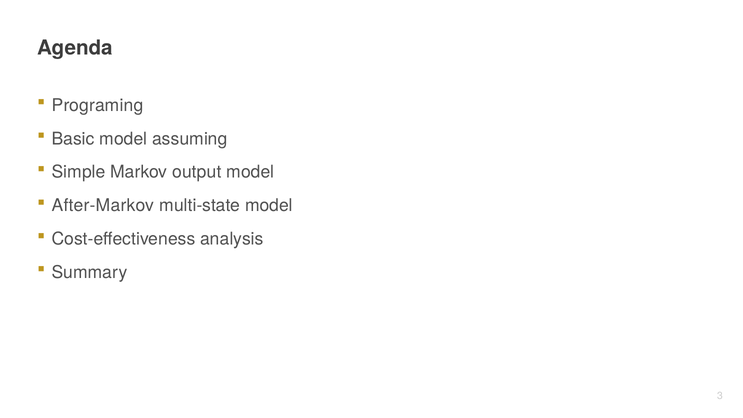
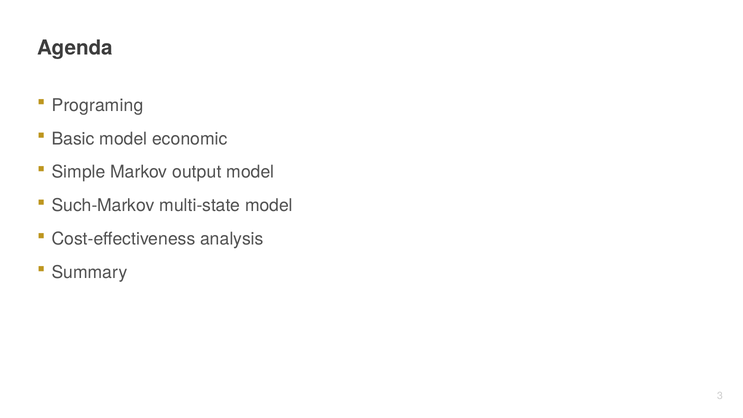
assuming: assuming -> economic (190, 139)
After-Markov: After-Markov -> Such-Markov (103, 206)
